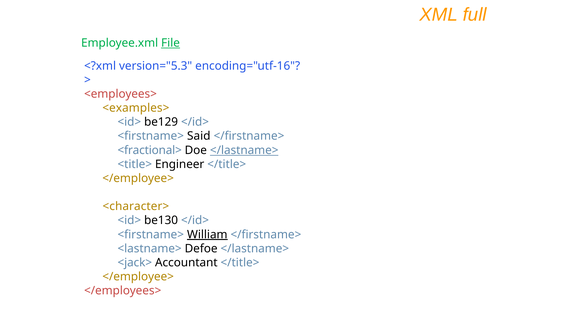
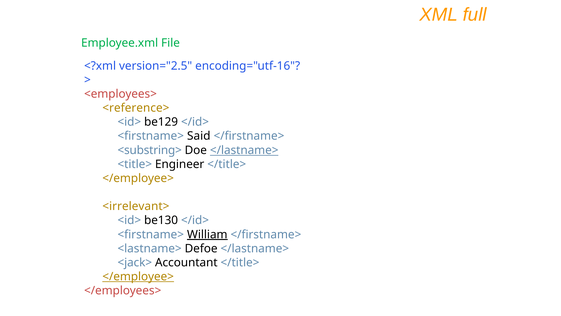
File underline: present -> none (171, 43)
version="5.3: version="5.3 -> version="2.5 (156, 66)
<examples>: <examples> -> <reference> (136, 108)
<fractional>: <fractional> -> <substring> (150, 150)
<character>: <character> -> <irrelevant> (136, 206)
</employee> underline: none -> present (138, 276)
